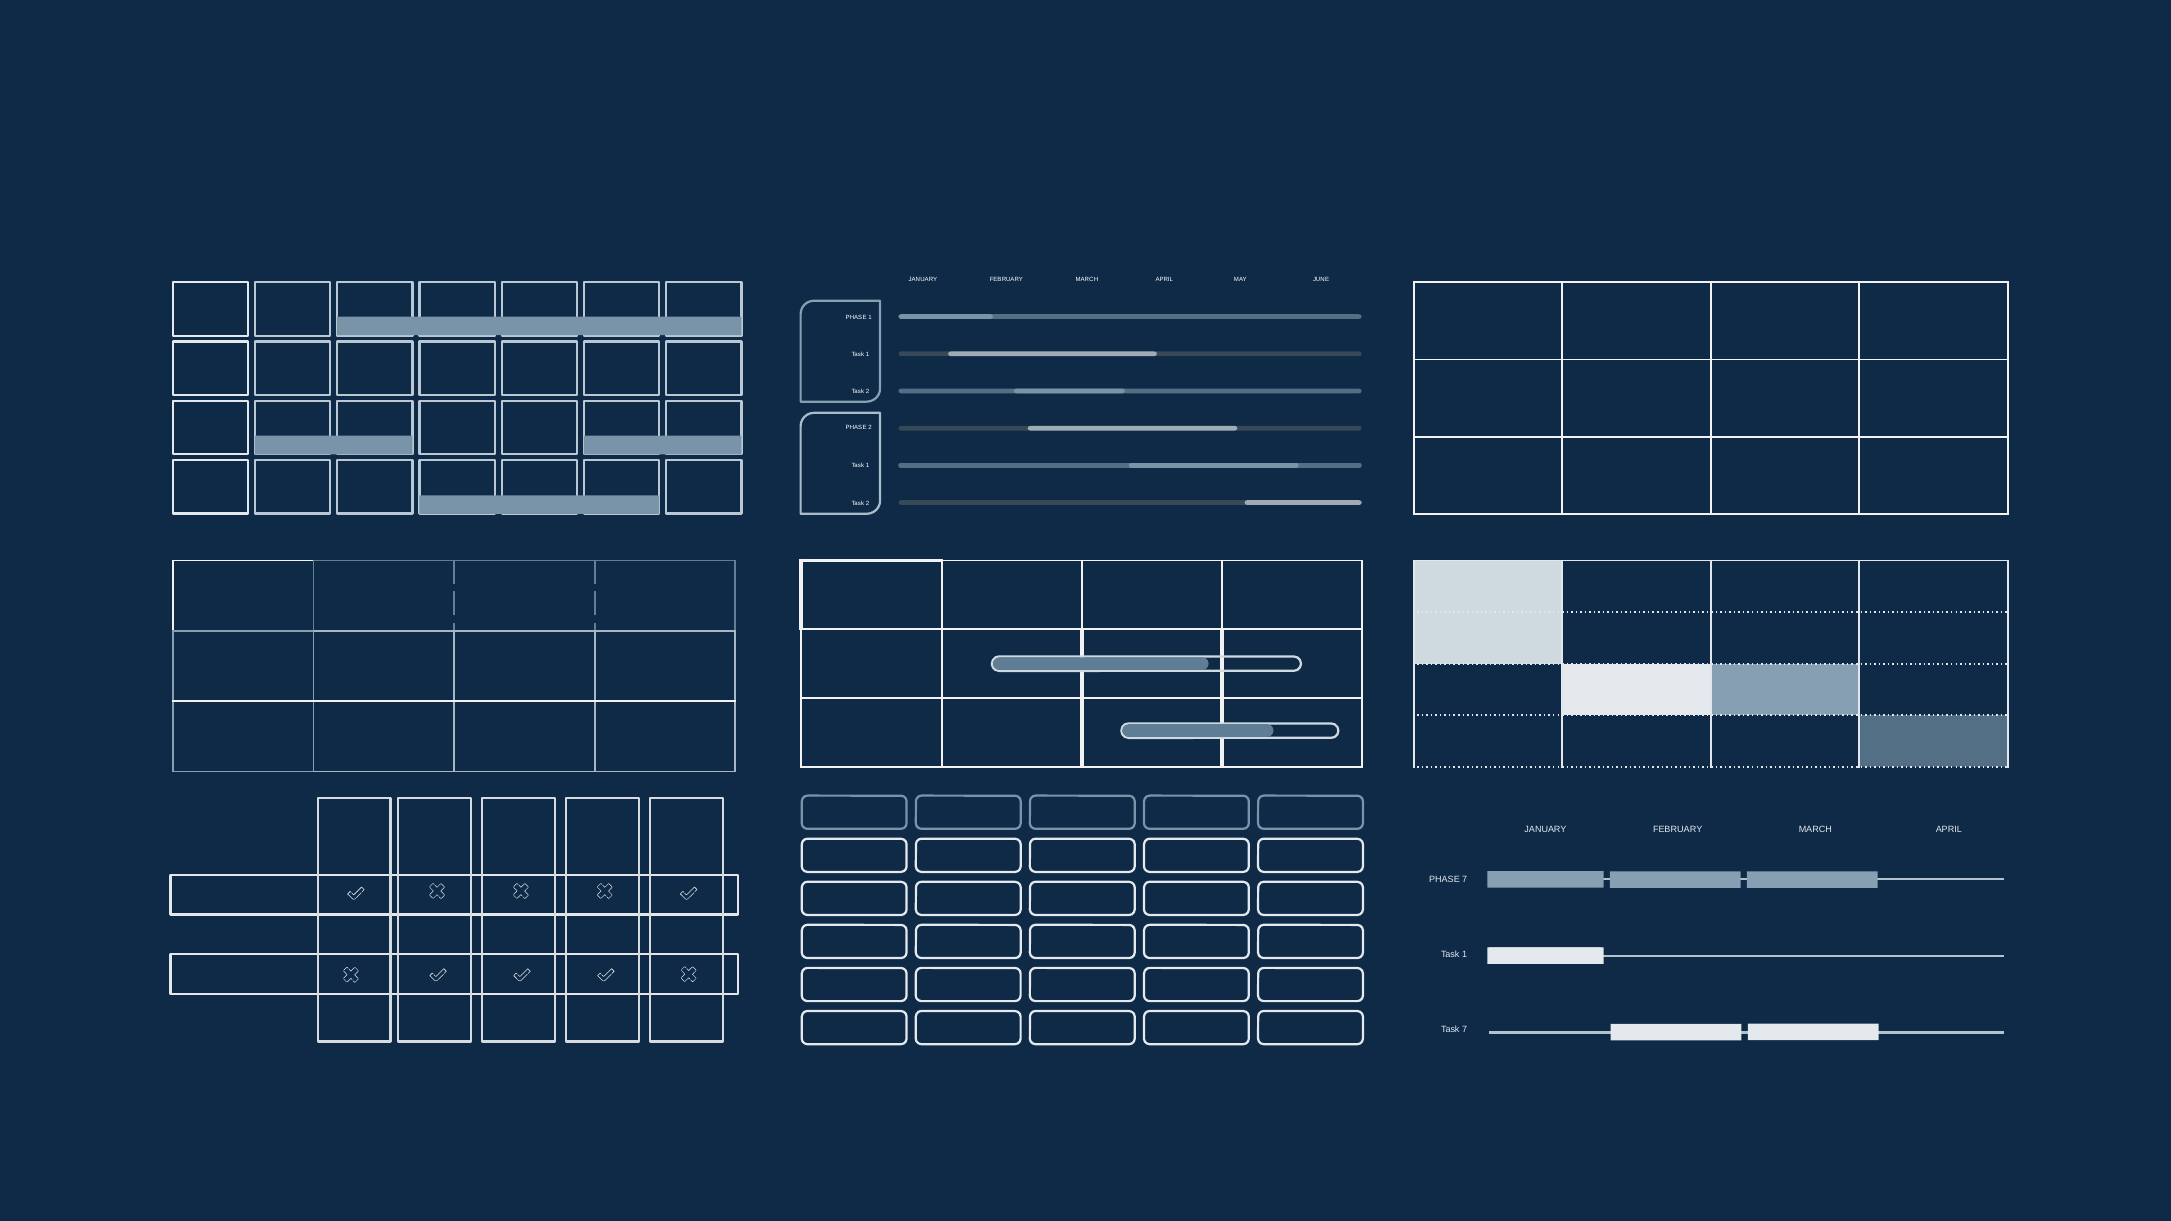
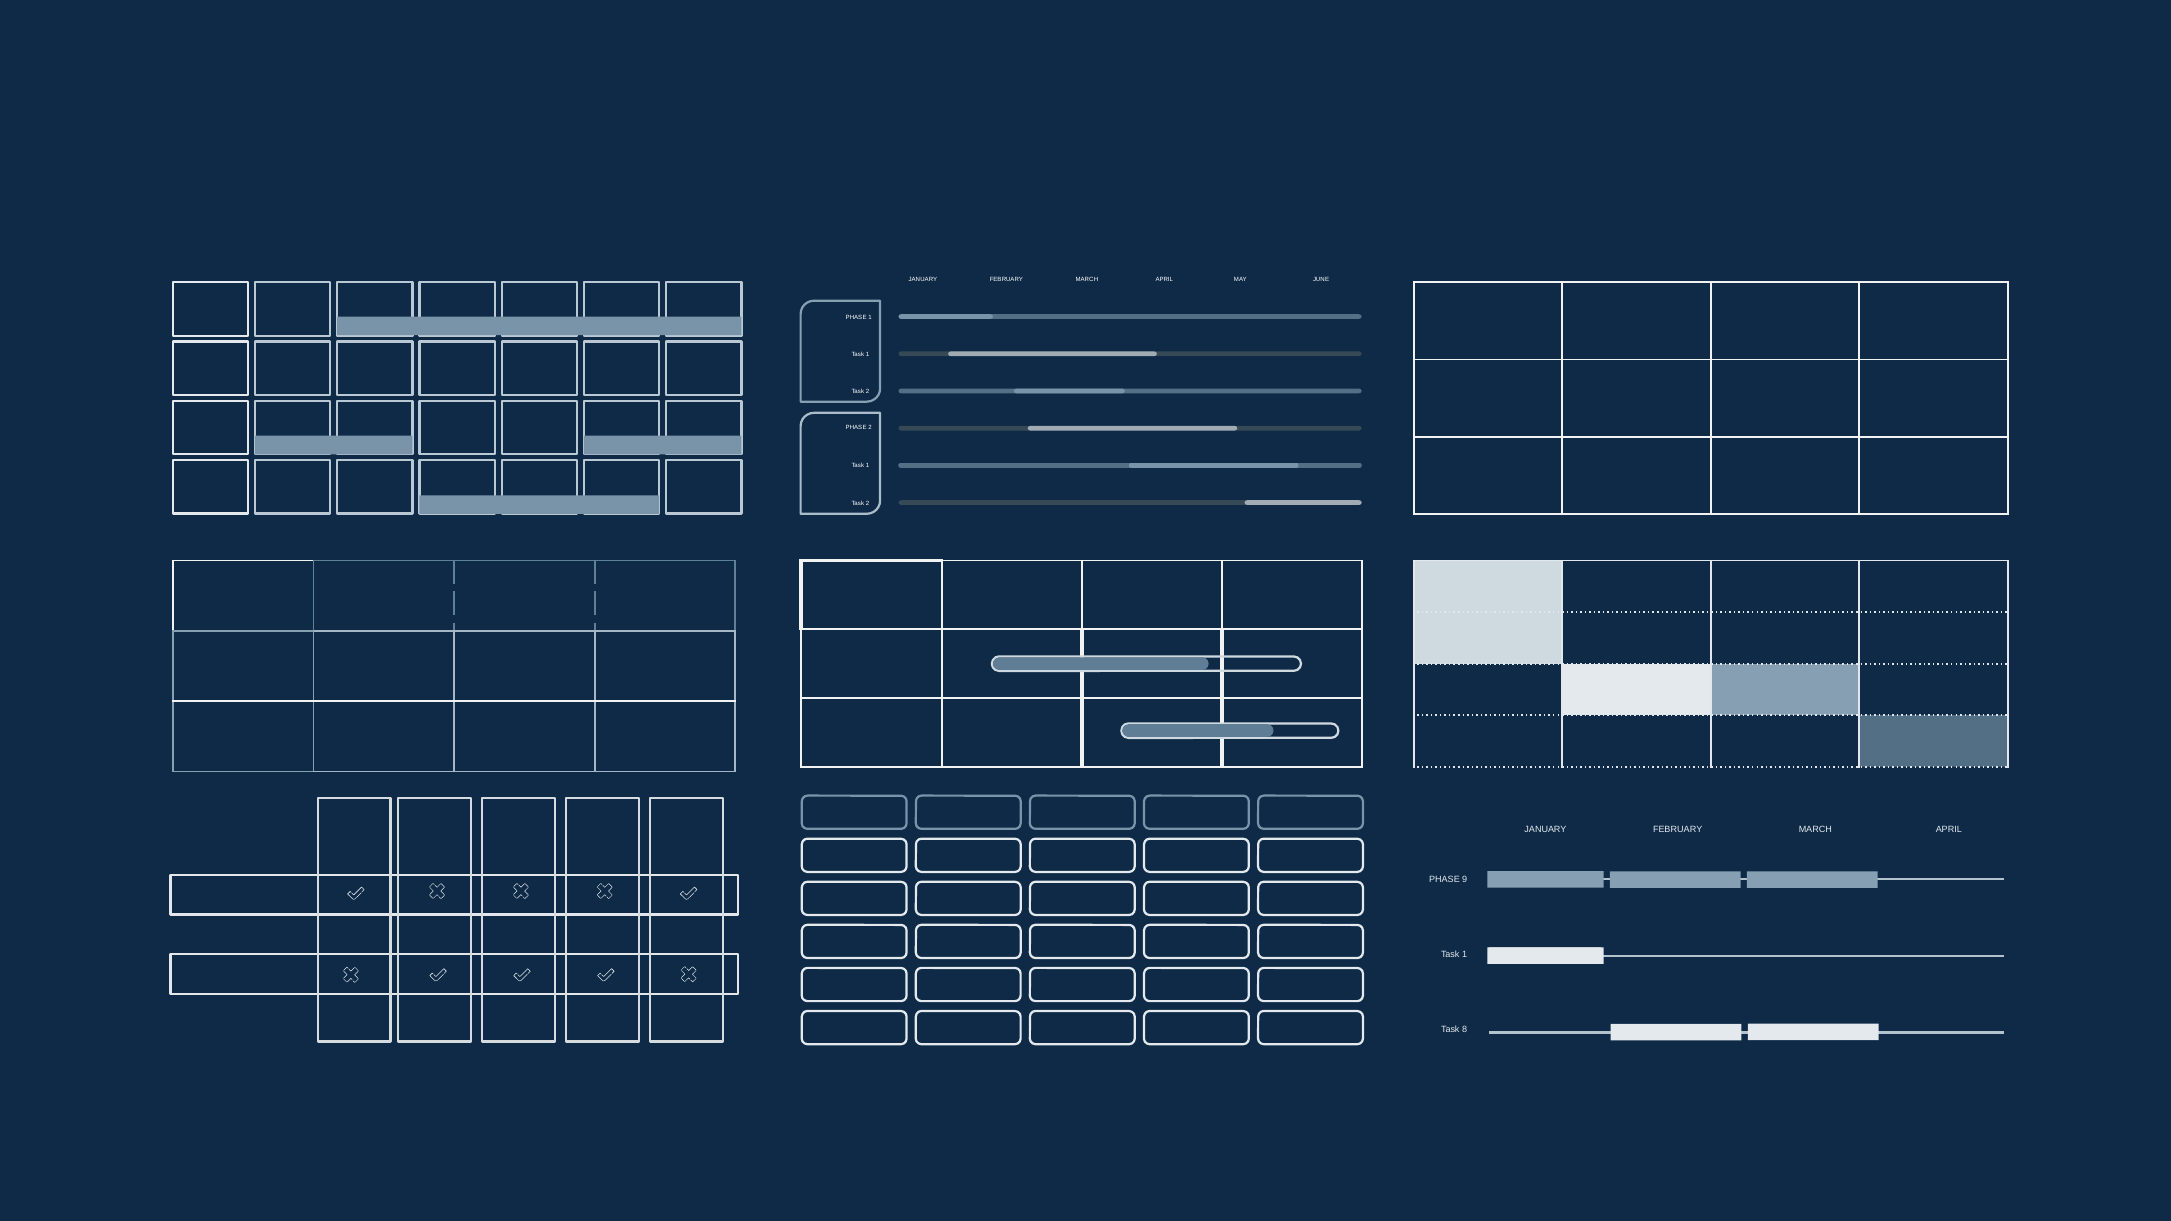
PHASE 7: 7 -> 9 (1465, 880)
Task 7: 7 -> 8 (1465, 1030)
